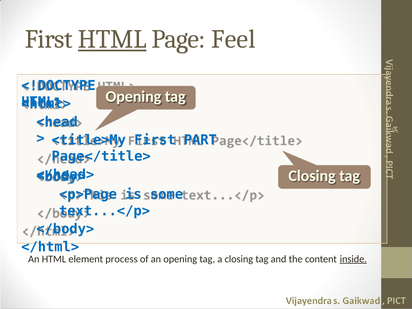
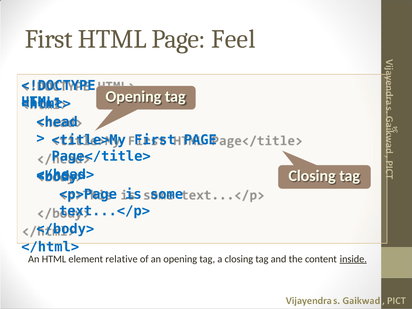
HTML underline: present -> none (112, 39)
First PART: PART -> PAGE (200, 140)
process: process -> relative (121, 259)
